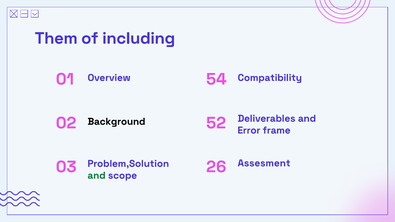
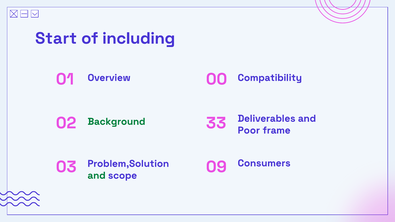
Them: Them -> Start (56, 38)
54: 54 -> 00 (217, 79)
52: 52 -> 33 (216, 123)
Background colour: black -> green (116, 122)
Error: Error -> Poor (249, 130)
Assesment: Assesment -> Consumers (264, 163)
26: 26 -> 09 (216, 167)
